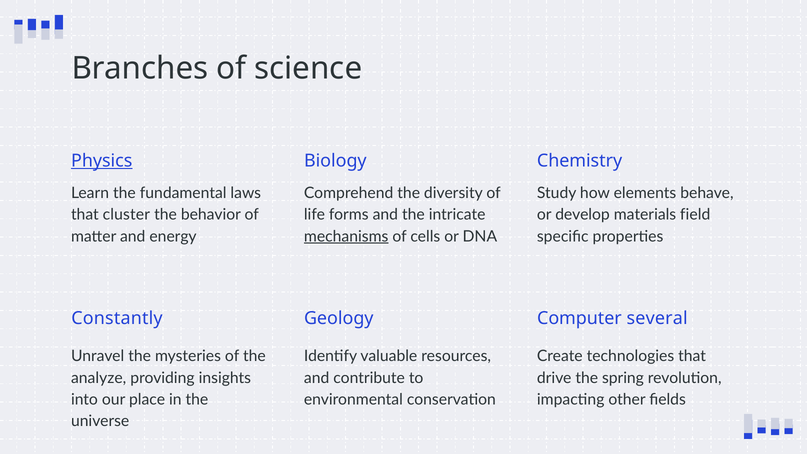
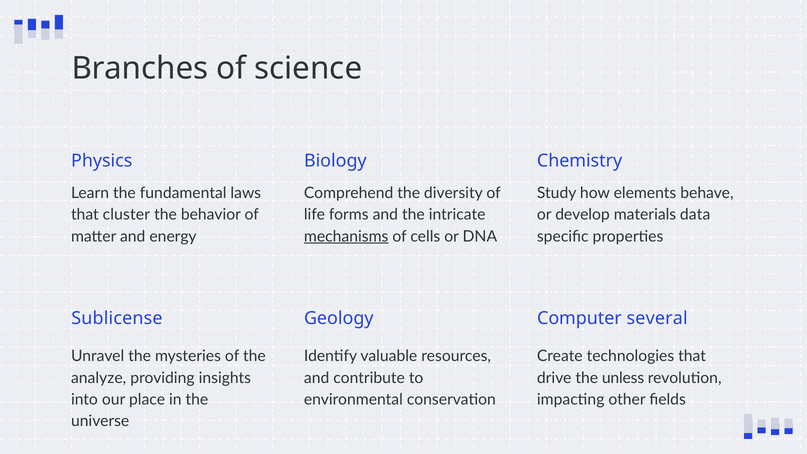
Physics underline: present -> none (102, 161)
field: field -> data (695, 215)
Constantly: Constantly -> Sublicense (117, 318)
spring: spring -> unless (623, 378)
